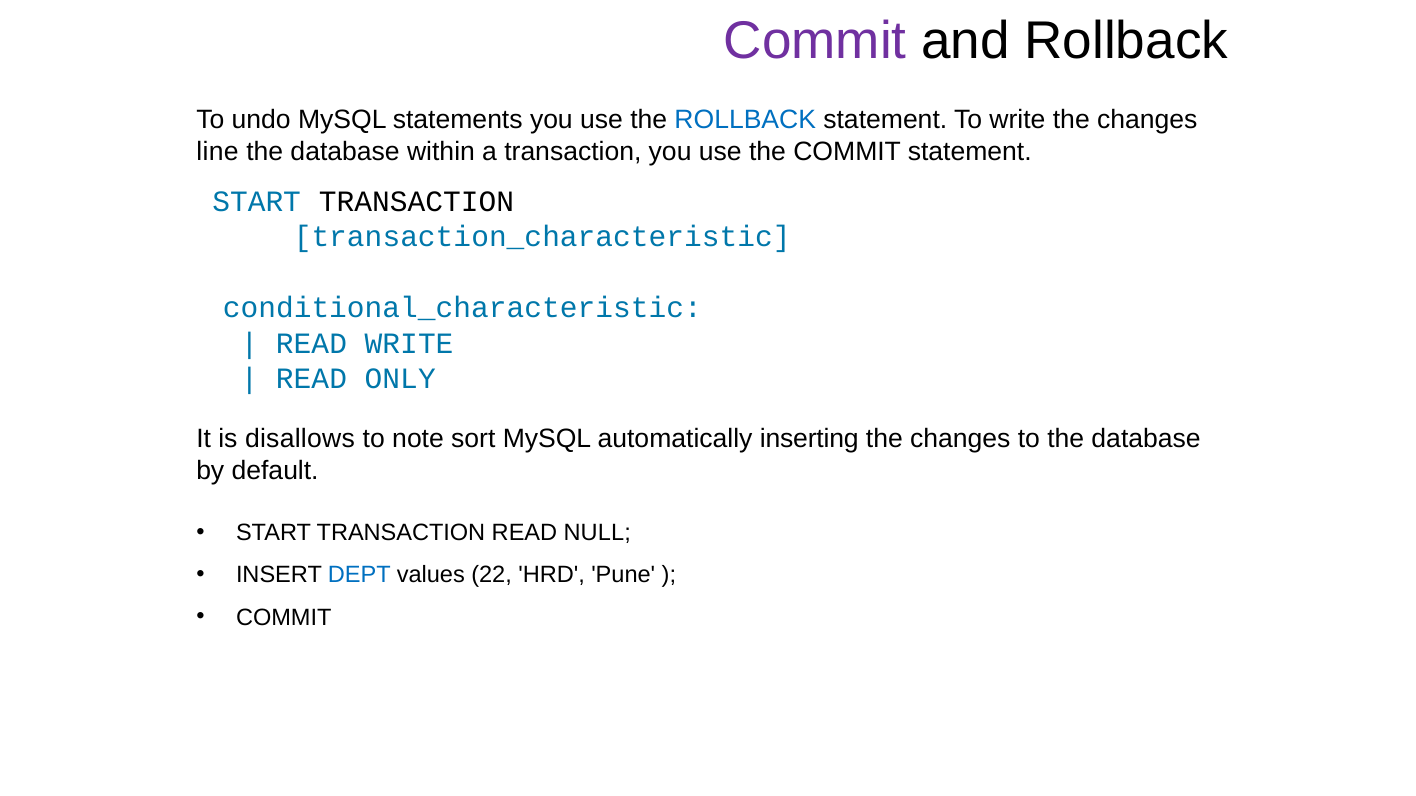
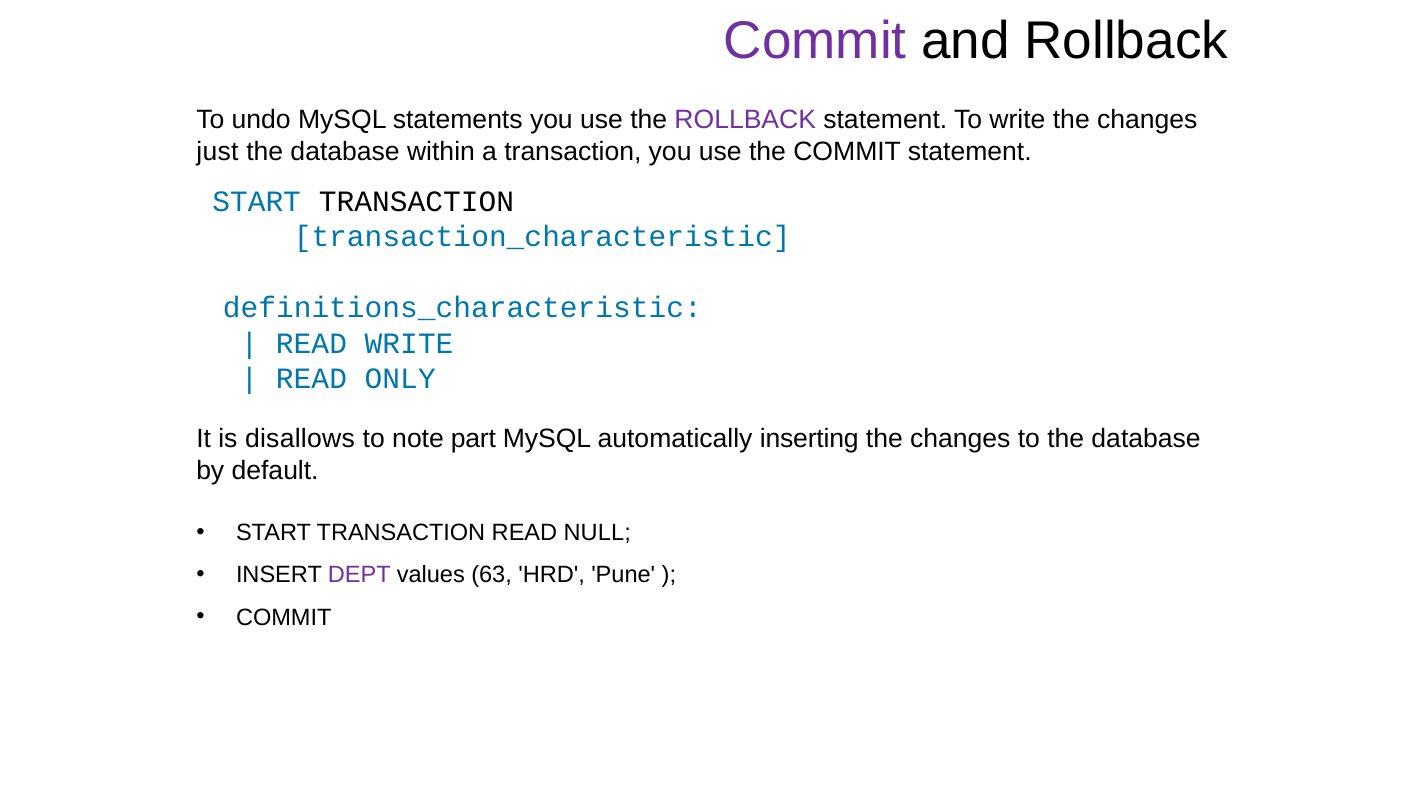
ROLLBACK colour: blue -> purple (745, 120)
line: line -> just (218, 152)
conditional_characteristic: conditional_characteristic -> definitions_characteristic (462, 308)
sort: sort -> part (473, 439)
DEPT colour: blue -> purple (359, 575)
22: 22 -> 63 (492, 575)
